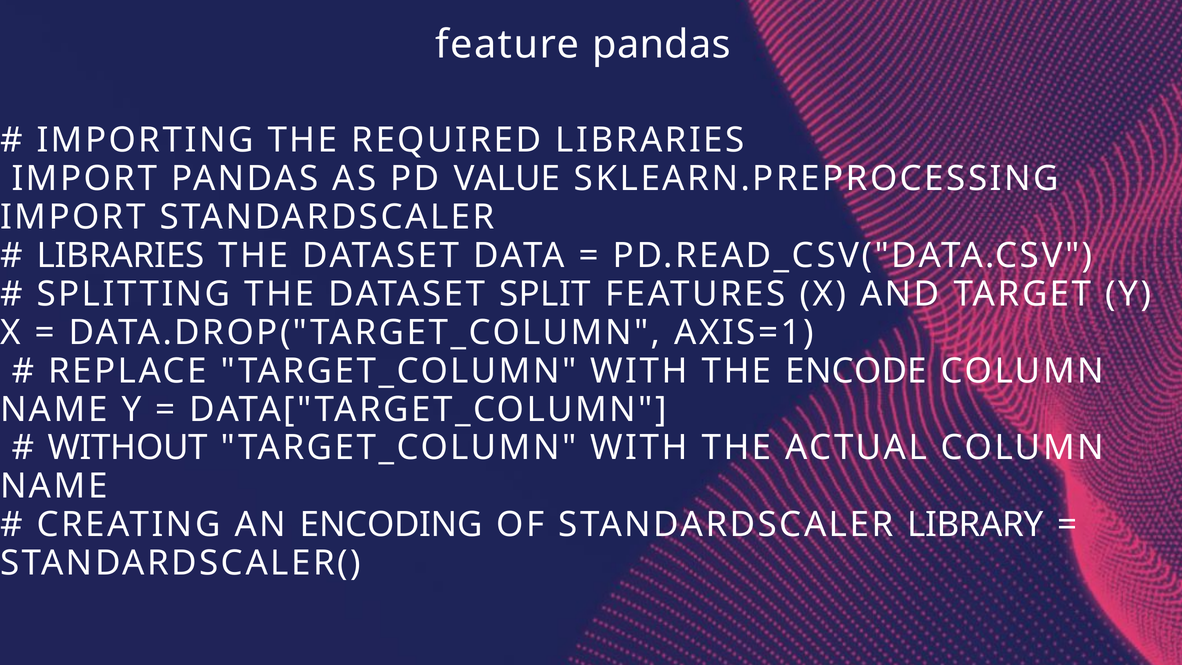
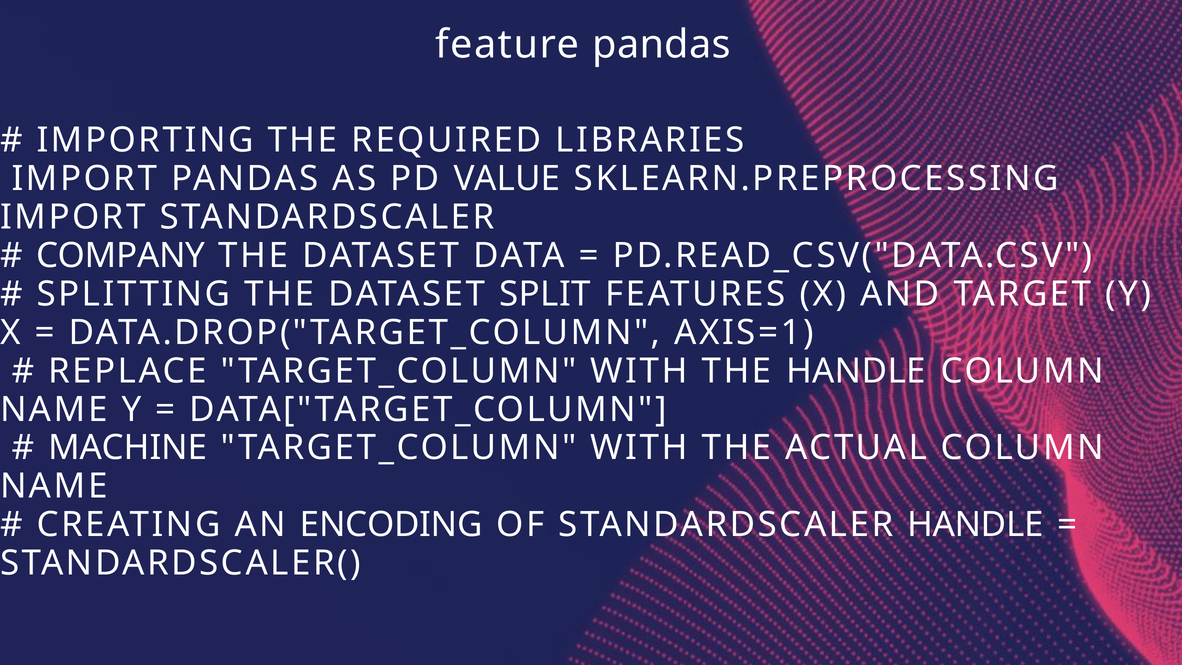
LIBRARIES: LIBRARIES -> COMPANY (121, 256)
THE ENCODE: ENCODE -> HANDLE (856, 371)
WITHOUT: WITHOUT -> MACHINE (128, 448)
STANDARDSCALER LIBRARY: LIBRARY -> HANDLE (975, 525)
